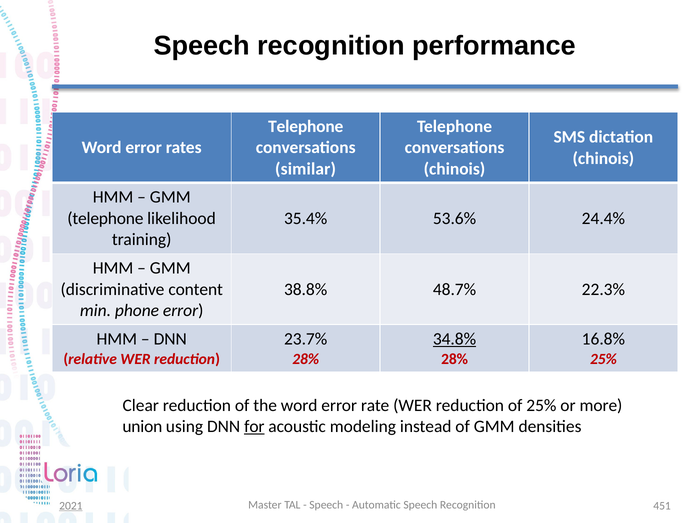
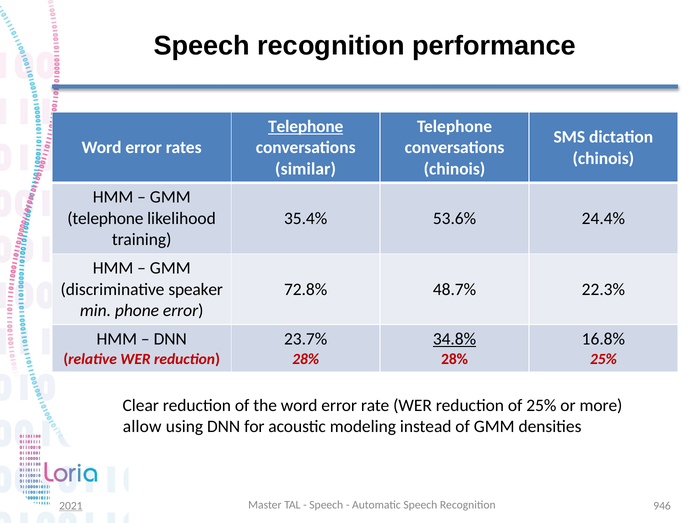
Telephone underline: none -> present (306, 126)
content: content -> speaker (196, 289)
38.8%: 38.8% -> 72.8% (306, 289)
union: union -> allow (142, 426)
for underline: present -> none (254, 426)
451: 451 -> 946 (662, 506)
